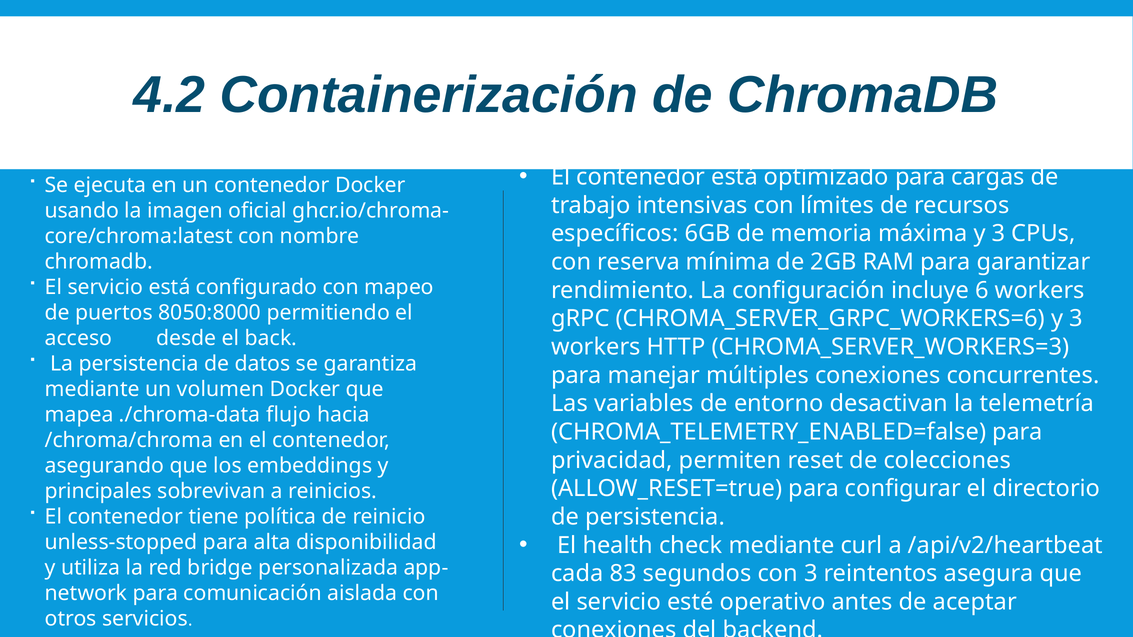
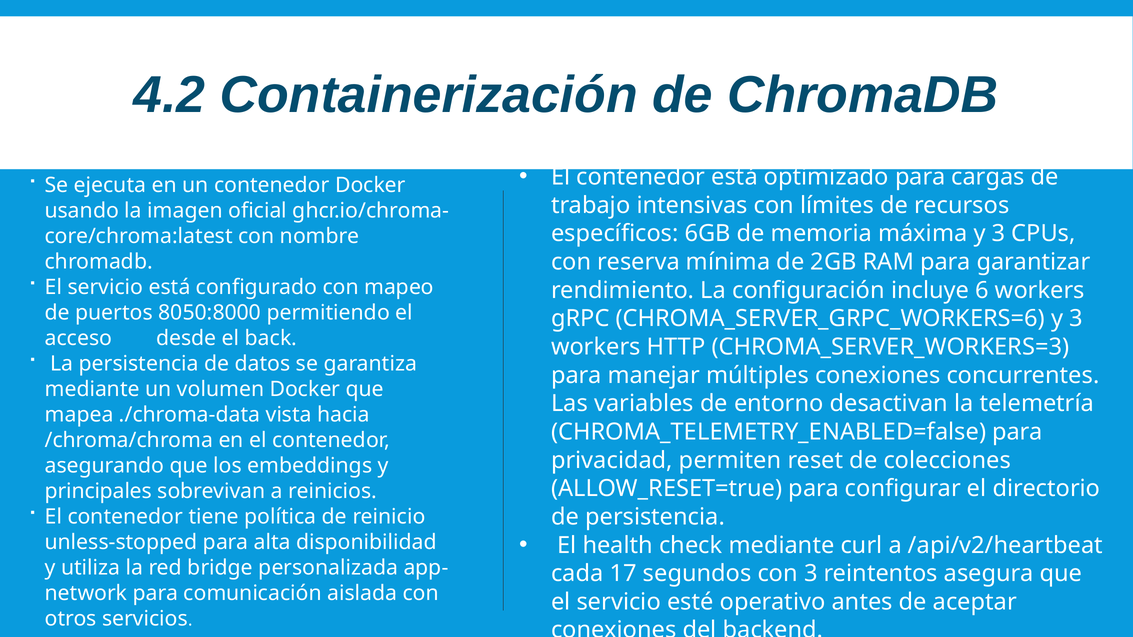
flujo: flujo -> vista (289, 415)
83: 83 -> 17 (623, 574)
